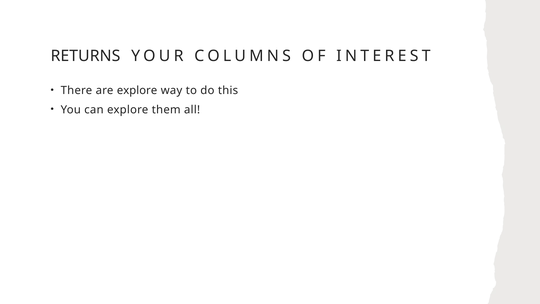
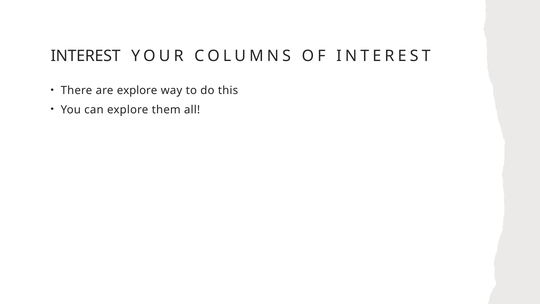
RETURNS: RETURNS -> INTEREST (86, 56)
